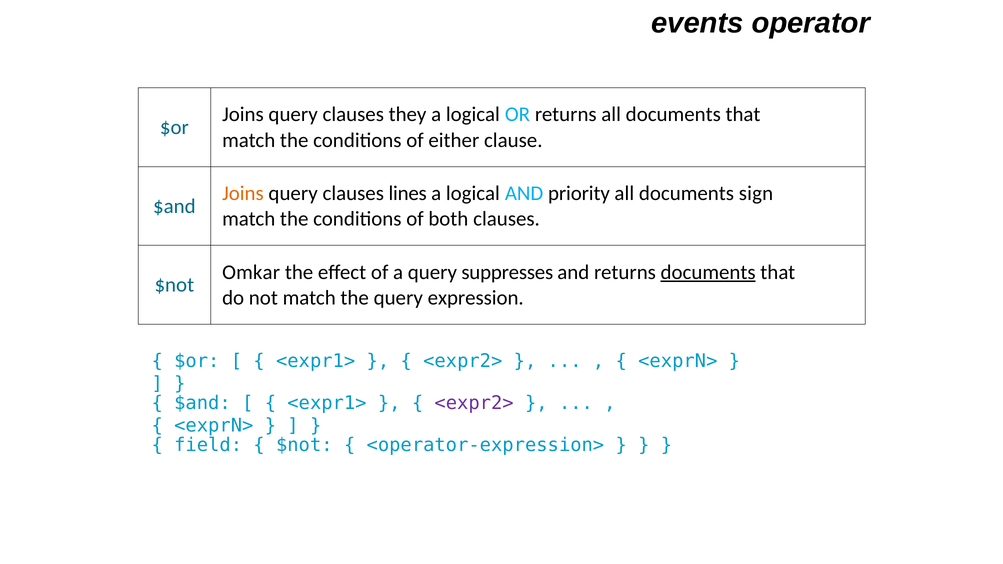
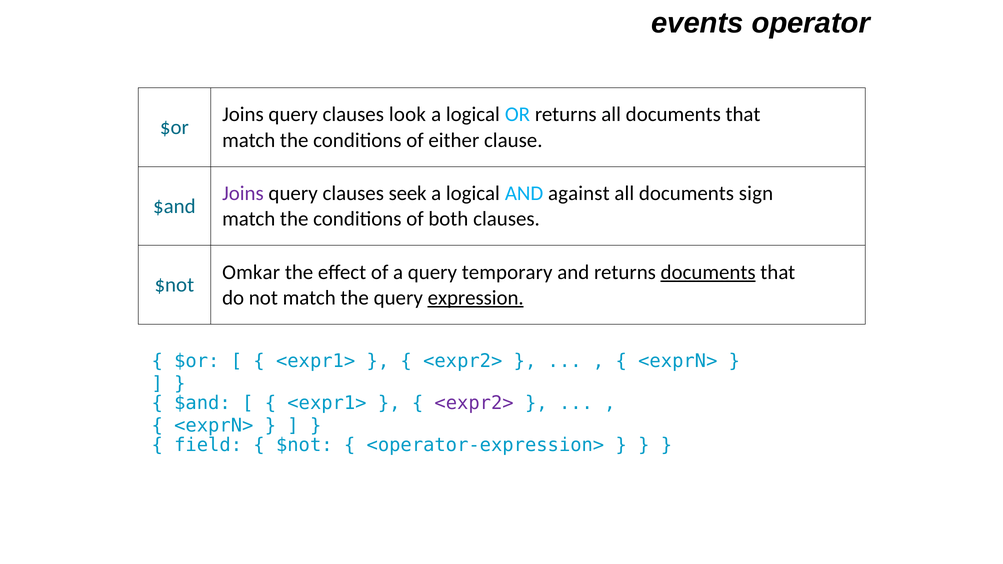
they: they -> look (407, 115)
Joins colour: orange -> purple (243, 193)
lines: lines -> seek (408, 193)
priority: priority -> against (579, 193)
suppresses: suppresses -> temporary (507, 272)
expression underline: none -> present (476, 298)
